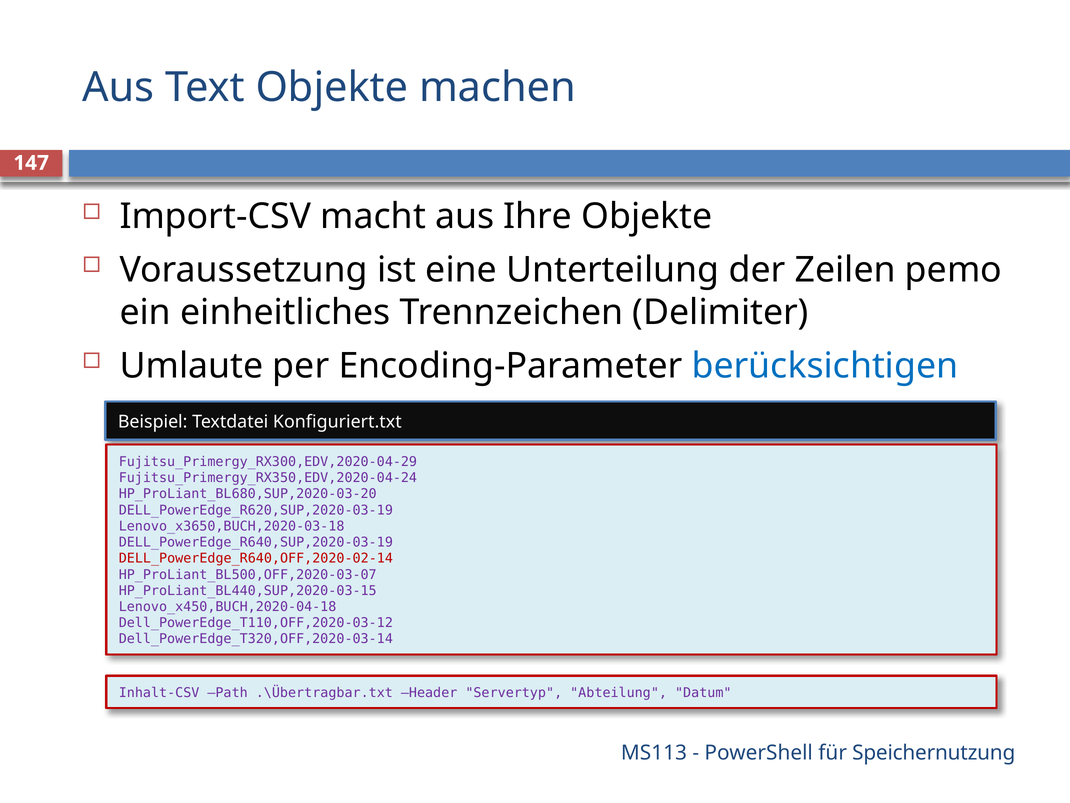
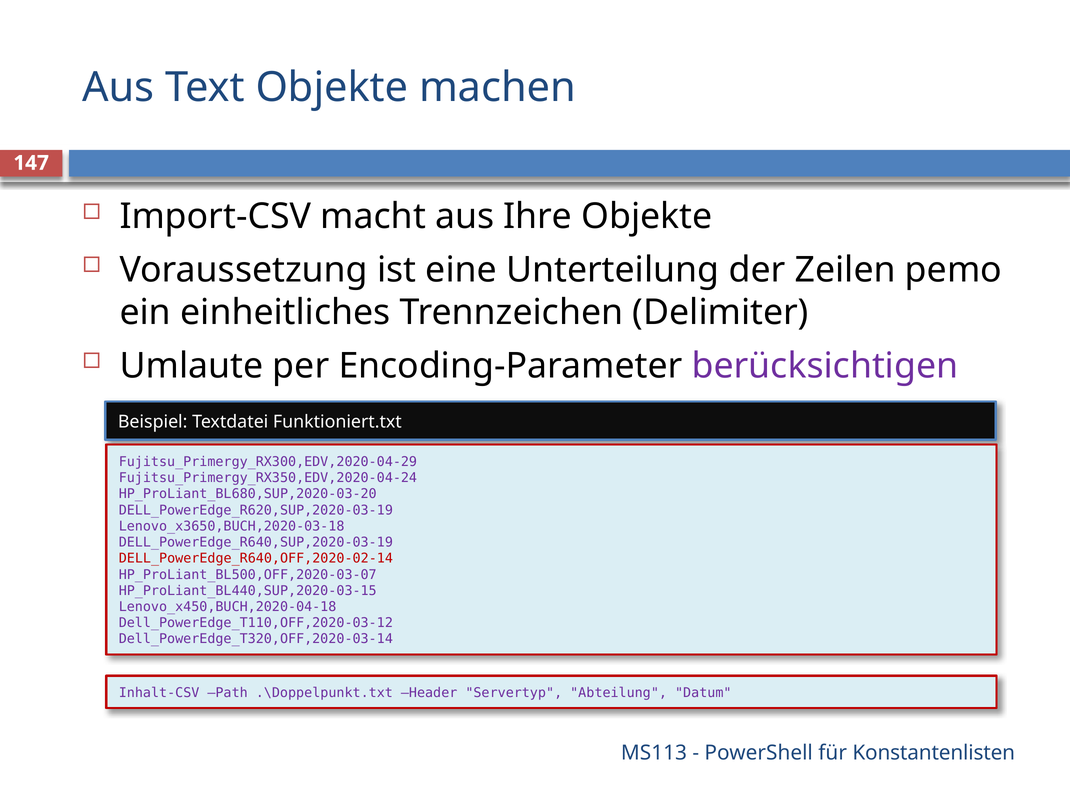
berücksichtigen colour: blue -> purple (825, 366)
Konfiguriert.txt: Konfiguriert.txt -> Funktioniert.txt (337, 422)
.\Übertragbar.txt: .\Übertragbar.txt -> .\Doppelpunkt.txt (324, 692)
Speichernutzung: Speichernutzung -> Konstantenlisten (934, 752)
